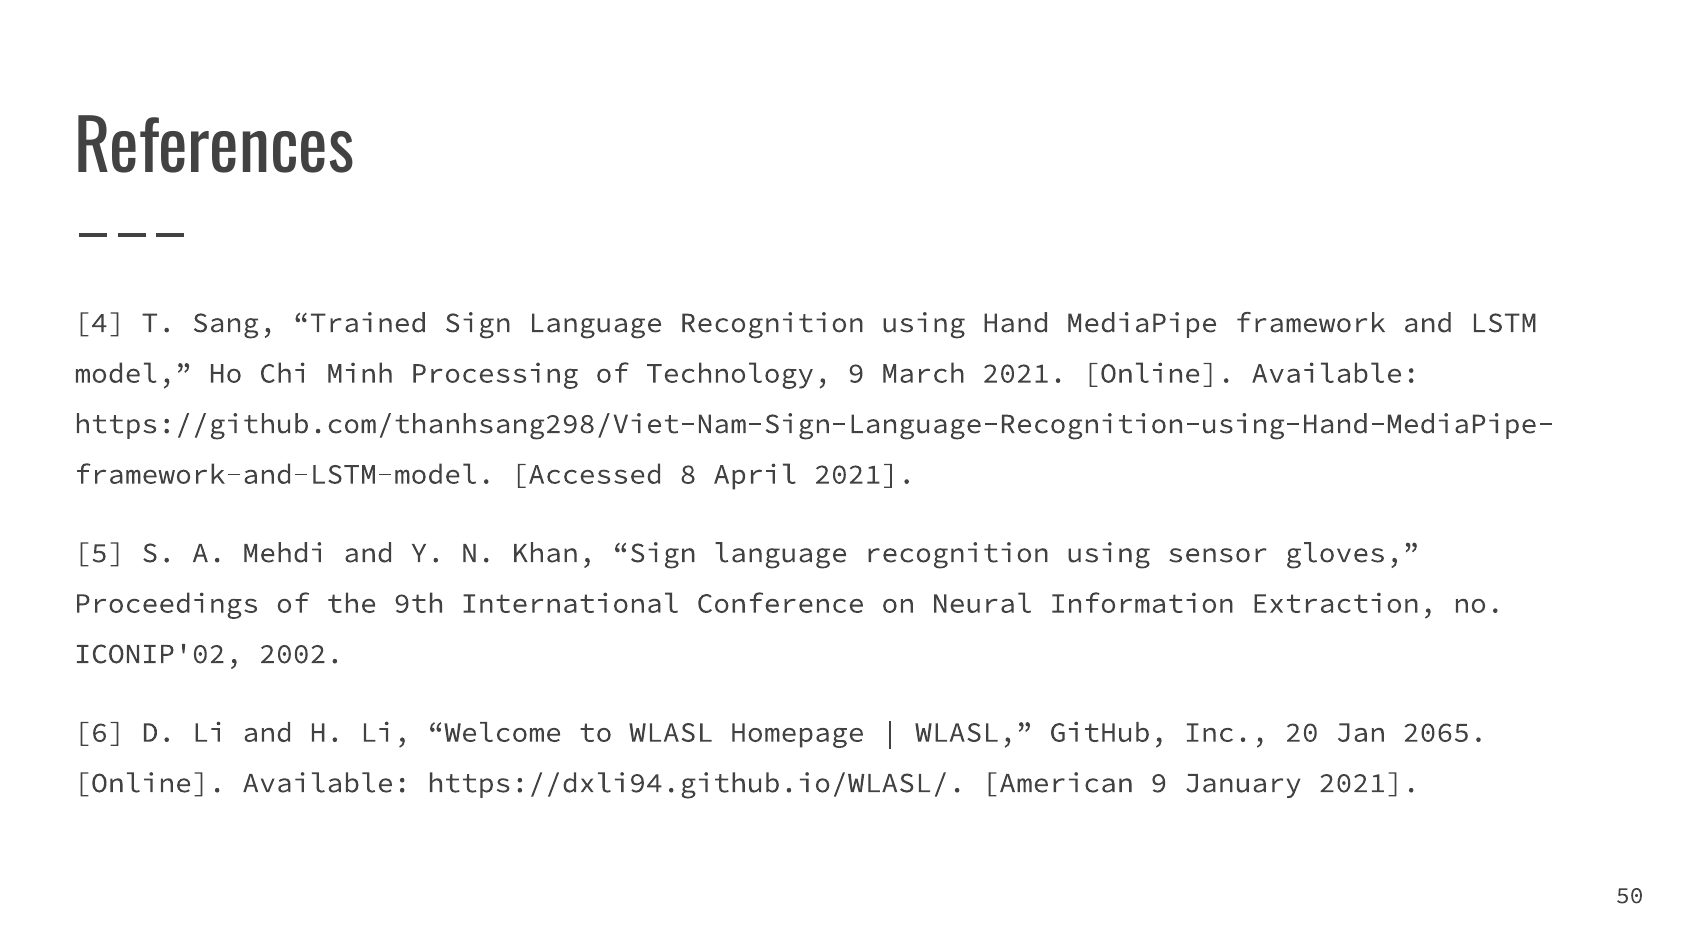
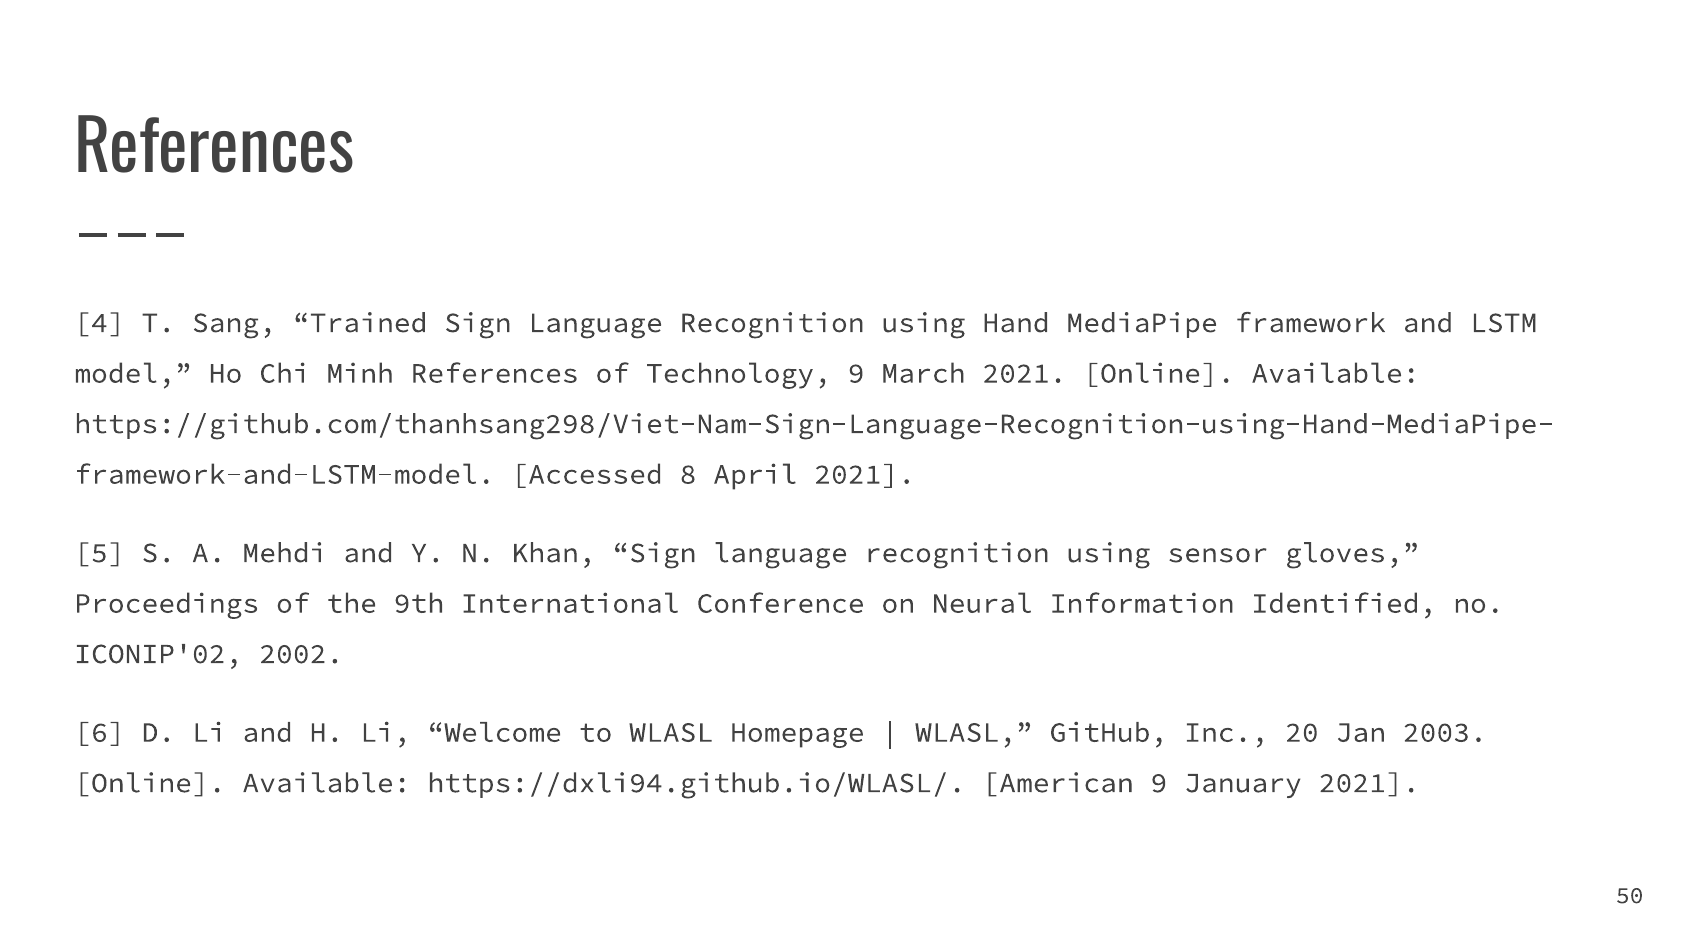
Minh Processing: Processing -> References (495, 373)
Extraction: Extraction -> Identified (1344, 603)
2065: 2065 -> 2003 (1445, 732)
